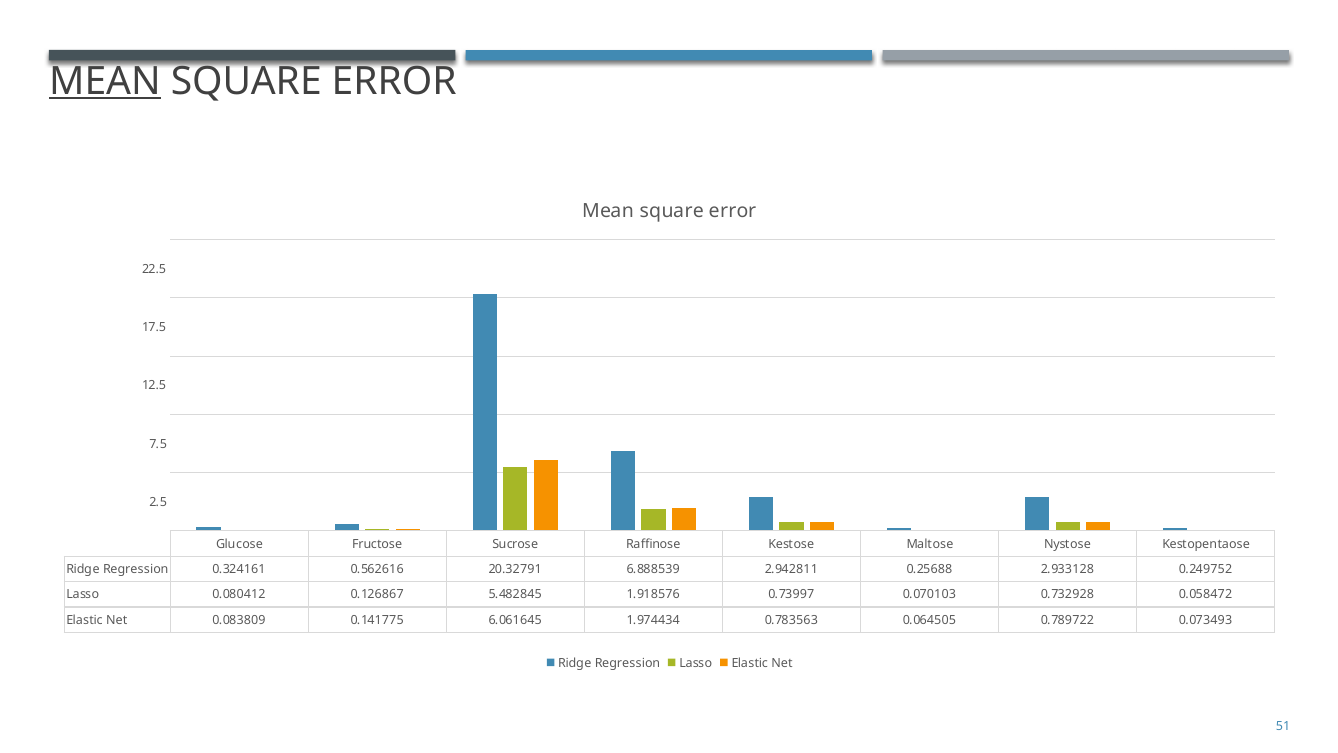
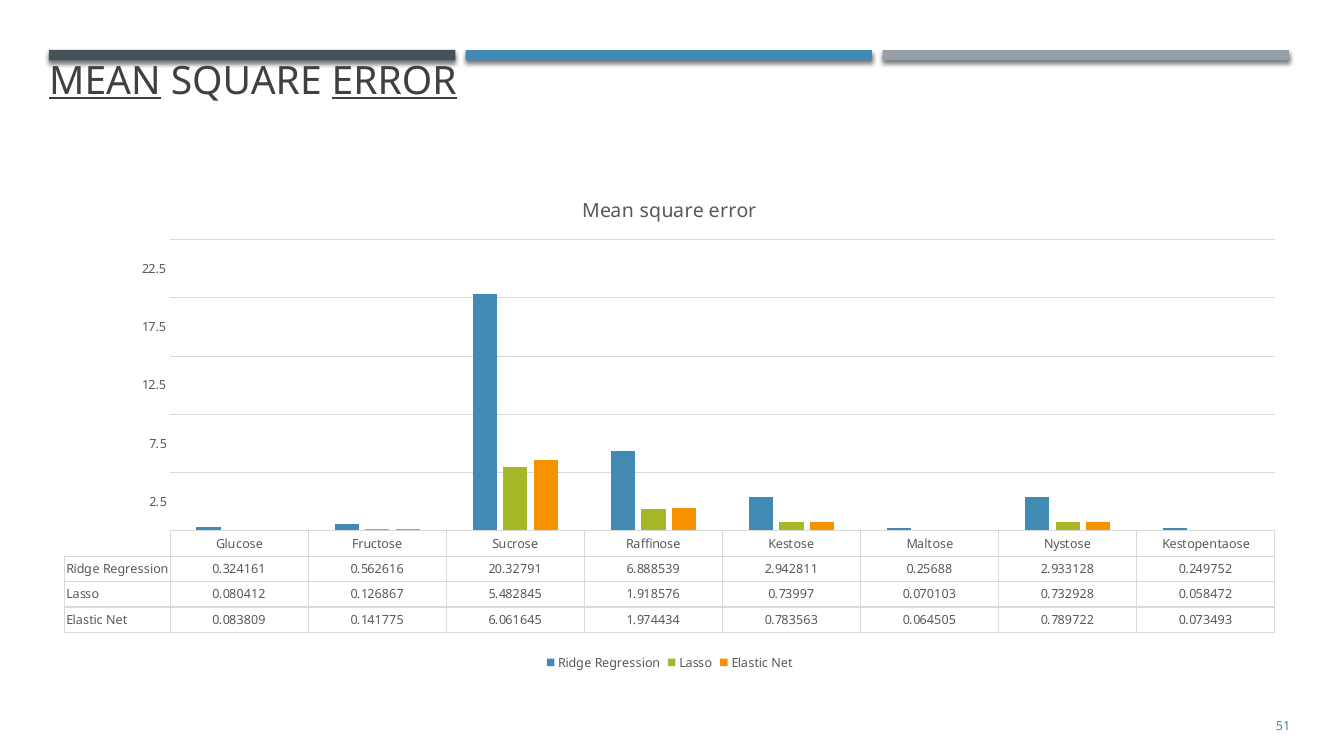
ERROR underline: none -> present (394, 81)
